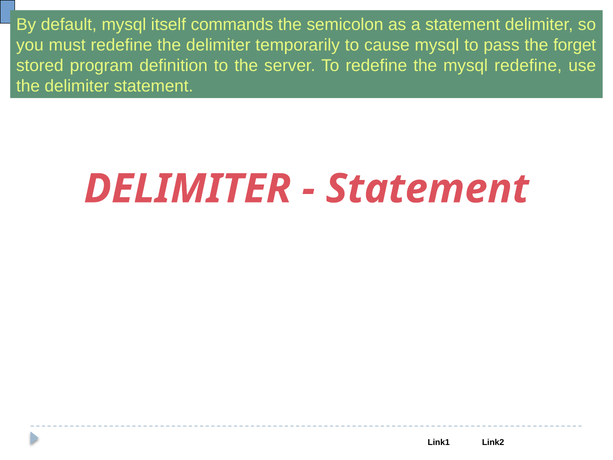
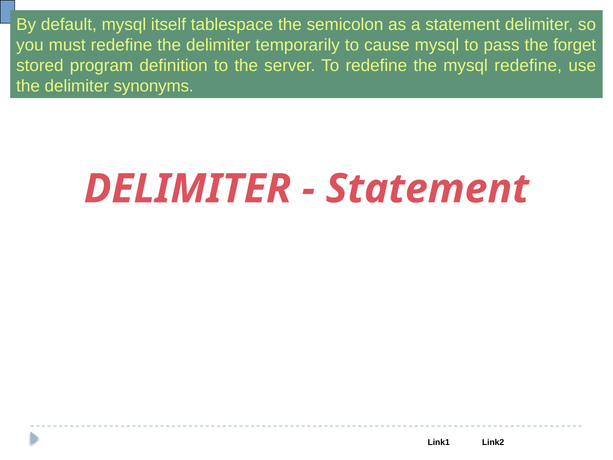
commands: commands -> tablespace (232, 25)
delimiter statement: statement -> synonyms (154, 86)
